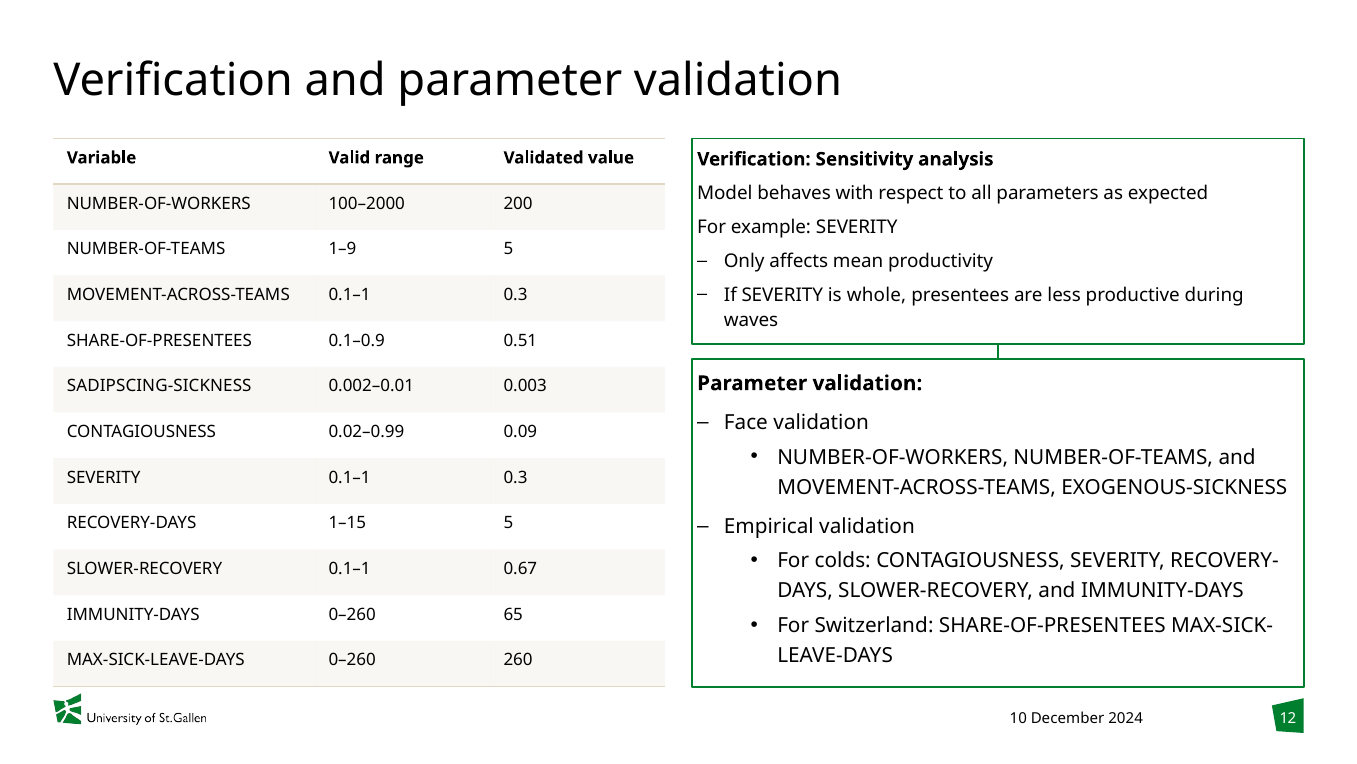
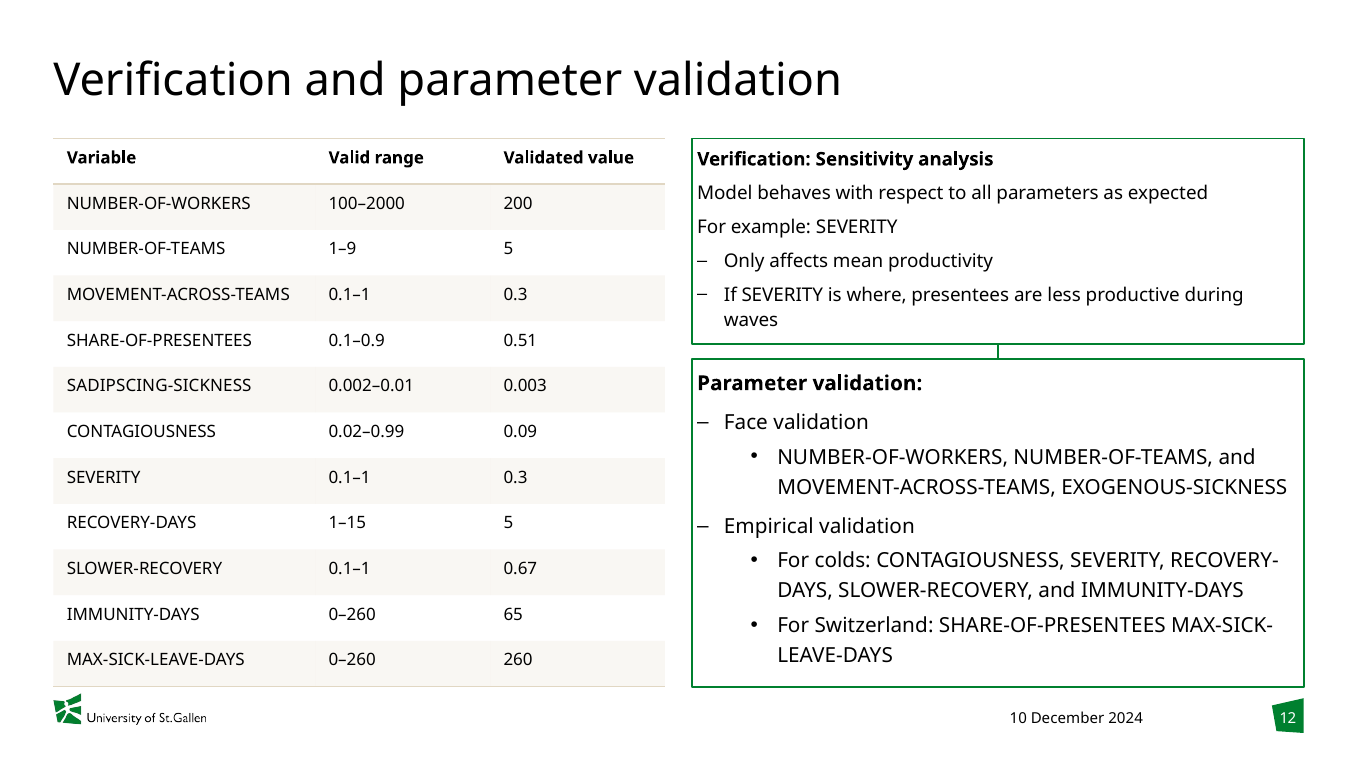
whole: whole -> where (877, 295)
